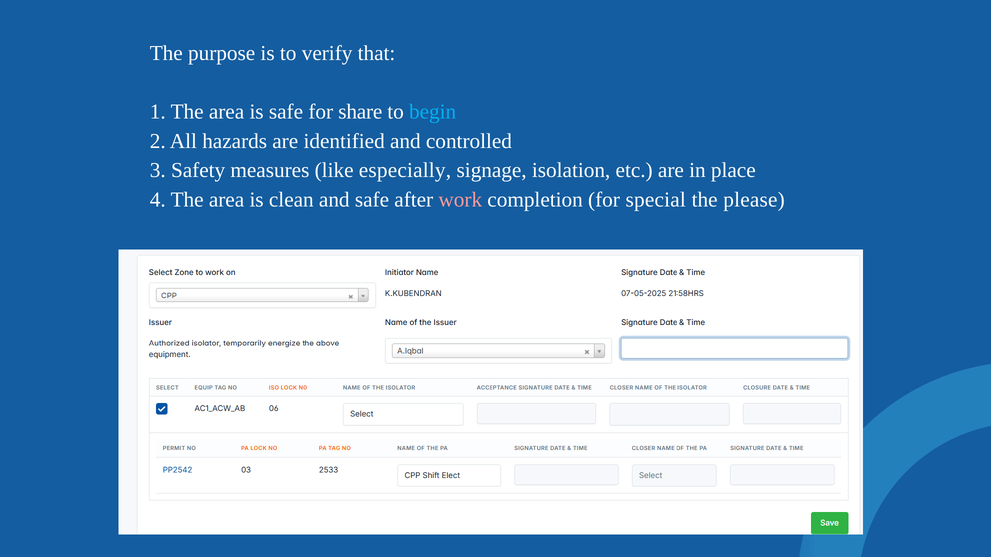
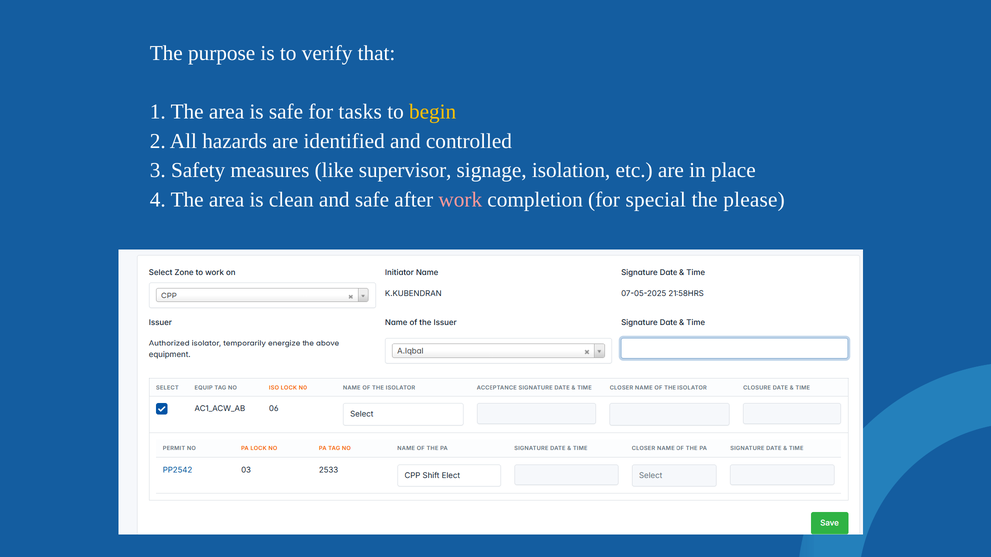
share: share -> tasks (360, 112)
begin colour: light blue -> yellow (433, 112)
especially: especially -> supervisor (405, 171)
